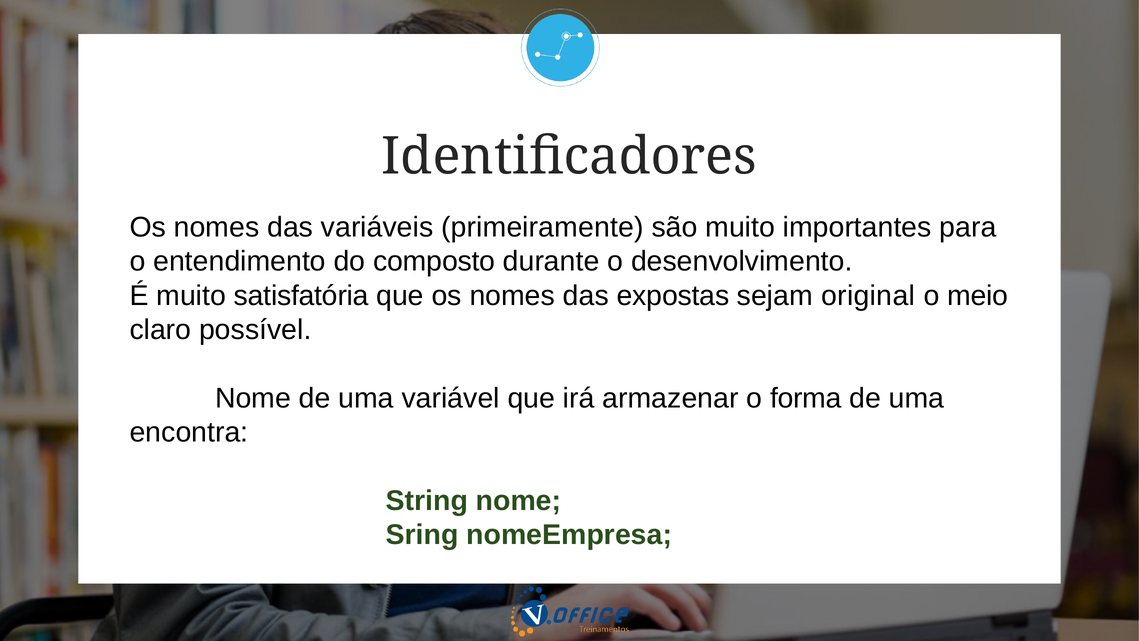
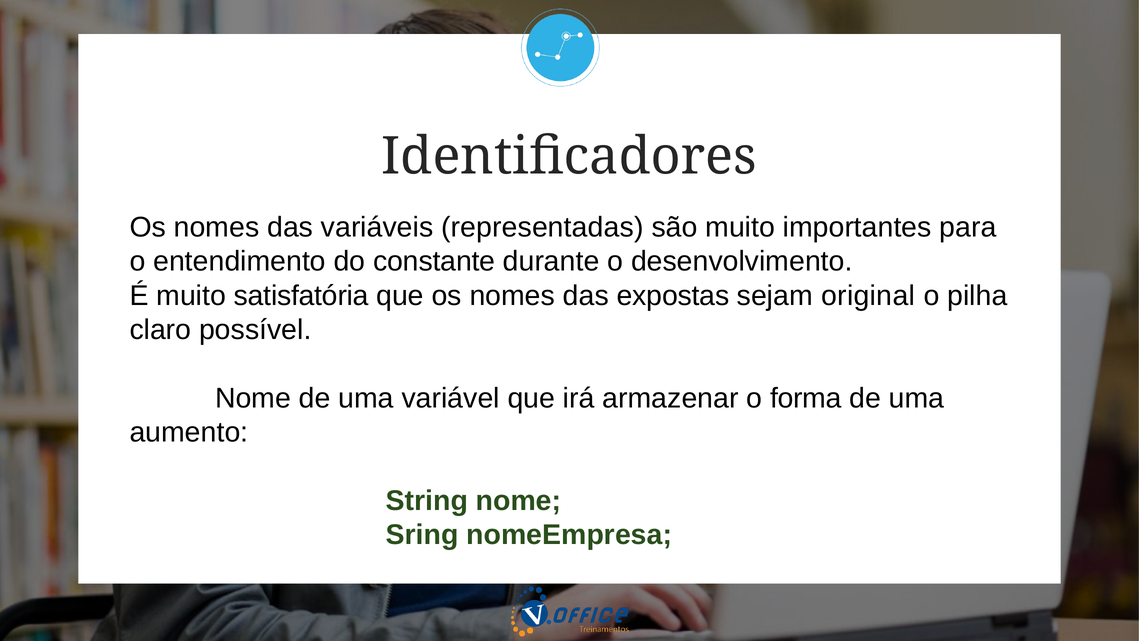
primeiramente: primeiramente -> representadas (542, 227)
composto: composto -> constante (434, 261)
meio: meio -> pilha (977, 295)
encontra: encontra -> aumento (189, 432)
